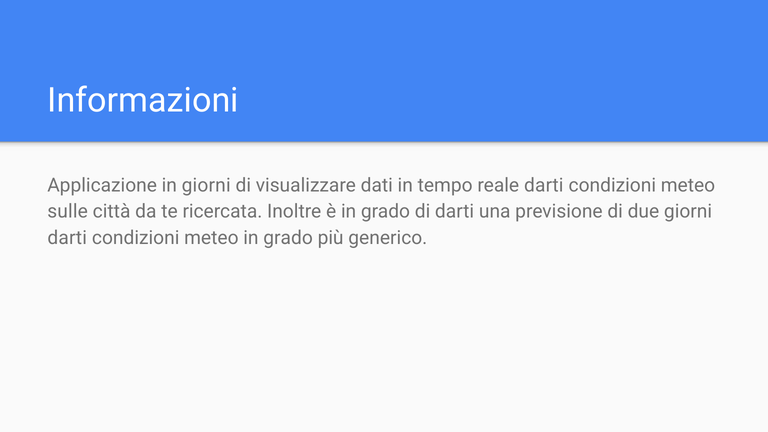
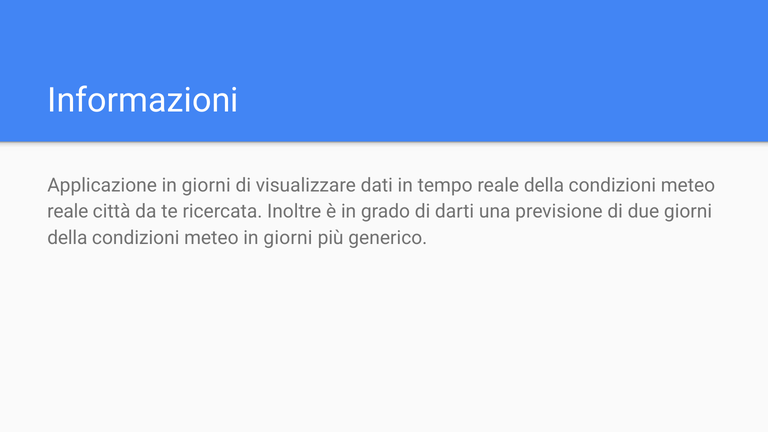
reale darti: darti -> della (544, 185)
sulle: sulle -> reale (68, 212)
darti: darti -> della (67, 238)
meteo in grado: grado -> giorni (288, 238)
